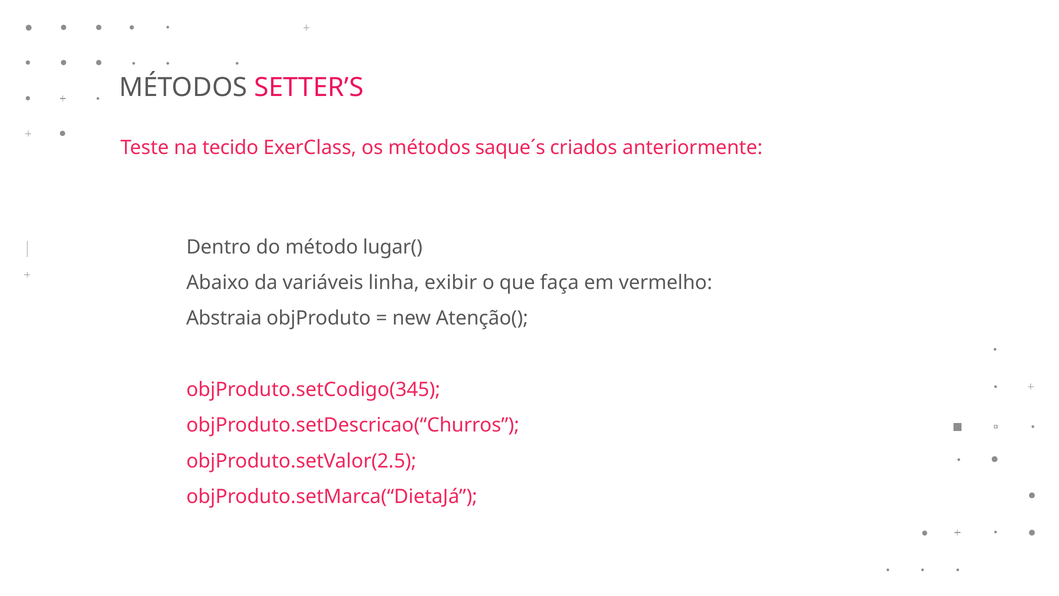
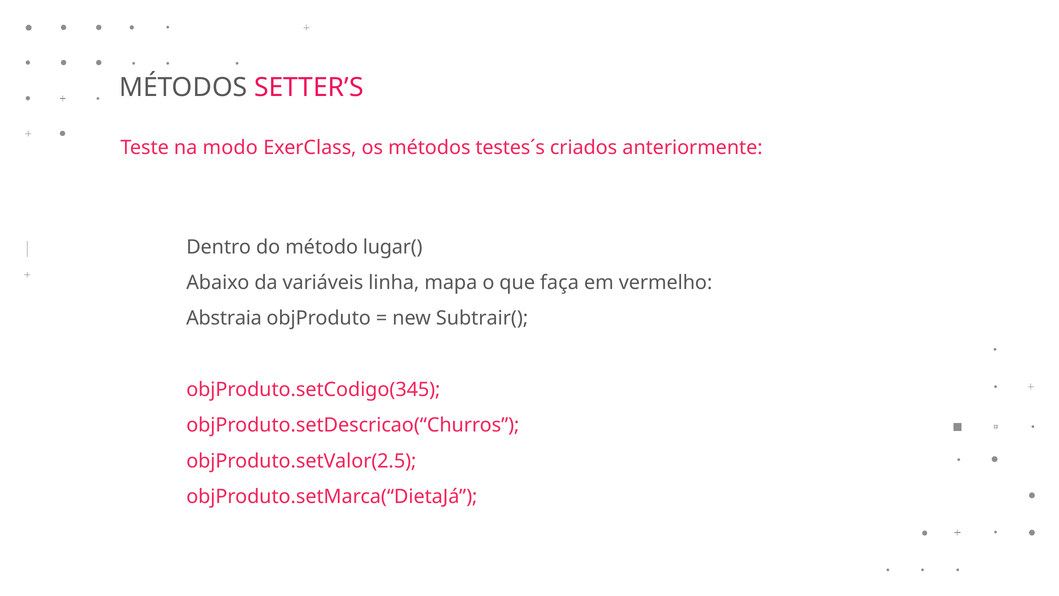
tecido: tecido -> modo (230, 148)
saque´s: saque´s -> testes´s (510, 148)
exibir: exibir -> mapa (451, 283)
Atenção(: Atenção( -> Subtrair( (482, 319)
